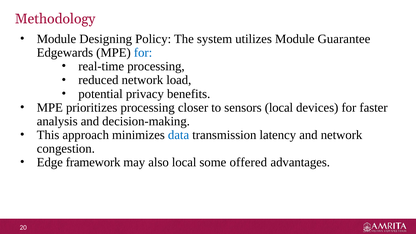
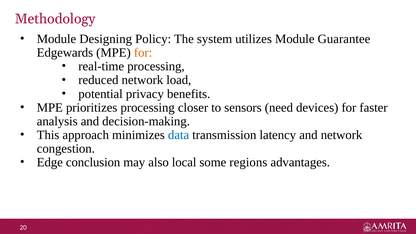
for colour: blue -> orange (143, 53)
sensors local: local -> need (279, 108)
framework: framework -> conclusion (93, 162)
offered: offered -> regions (248, 162)
